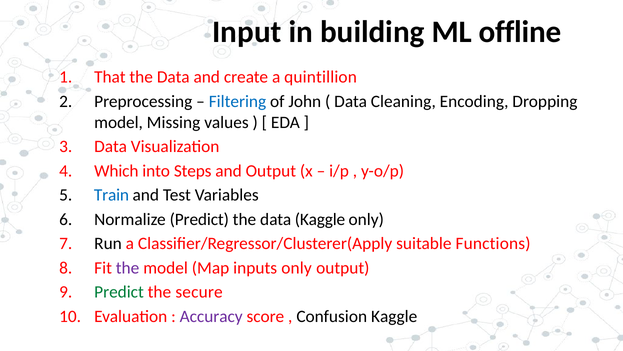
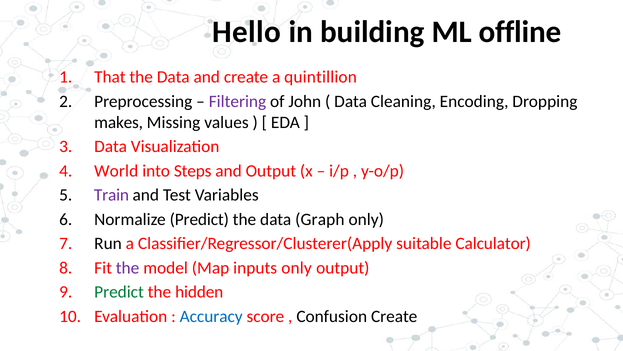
Input: Input -> Hello (247, 32)
Filtering colour: blue -> purple (238, 101)
model: model -> makes (119, 122)
Which: Which -> World (116, 171)
Train colour: blue -> purple (112, 195)
data Kaggle: Kaggle -> Graph (320, 219)
Functions: Functions -> Calculator (493, 243)
secure: secure -> hidden (199, 292)
Accuracy colour: purple -> blue (211, 316)
Confusion Kaggle: Kaggle -> Create (394, 316)
